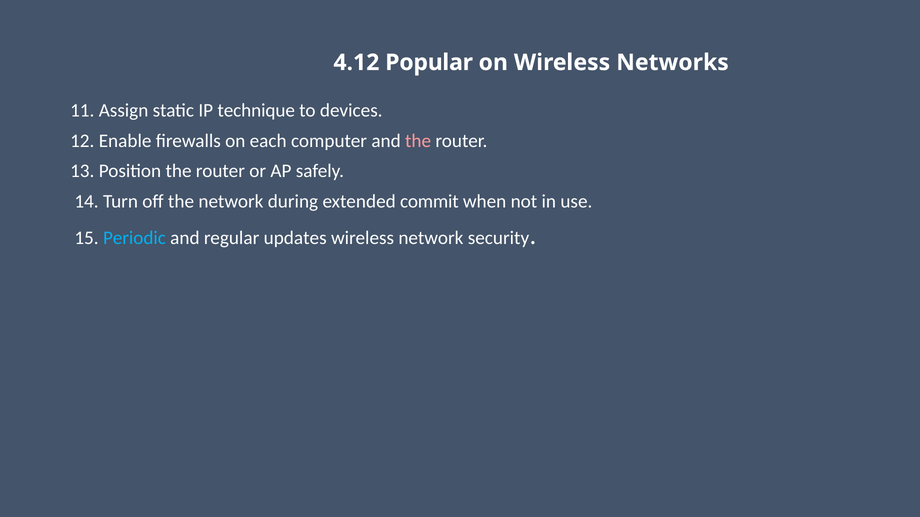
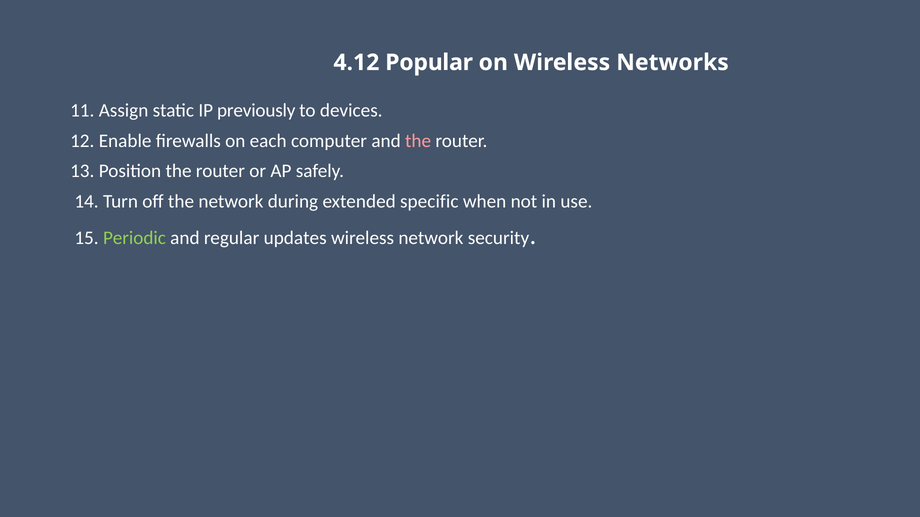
technique: technique -> previously (256, 111)
commit: commit -> specific (429, 201)
Periodic colour: light blue -> light green (134, 238)
